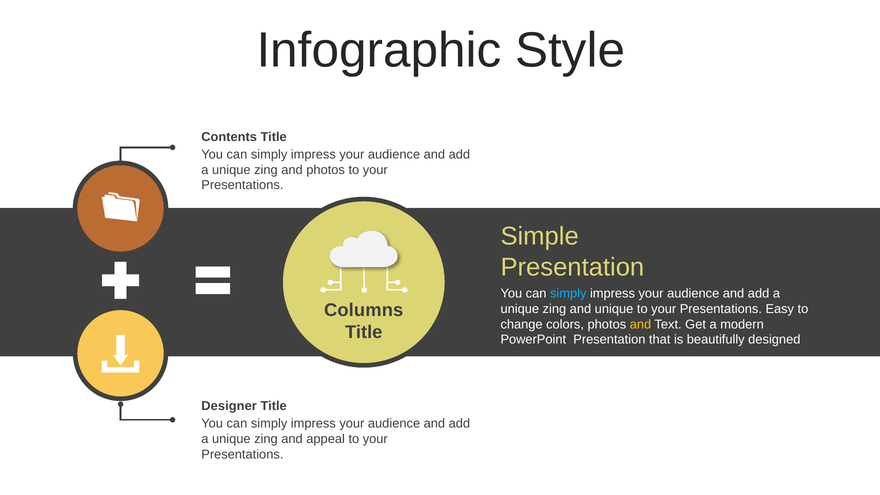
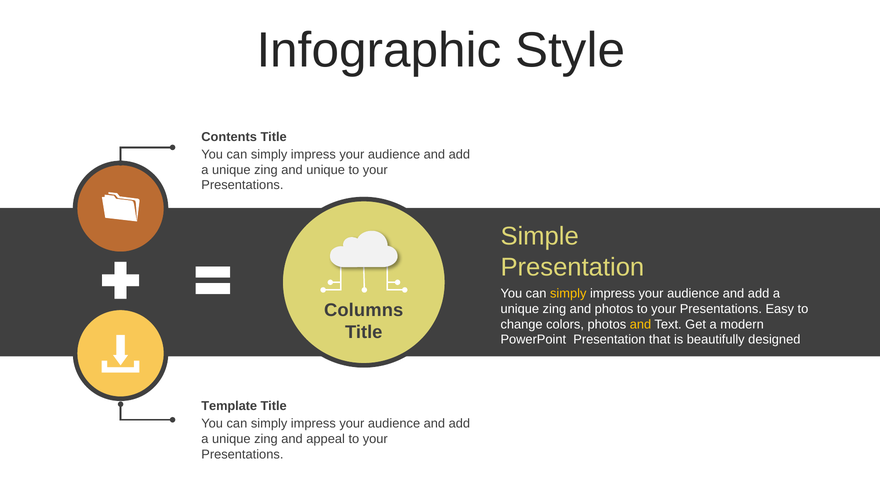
and photos: photos -> unique (326, 170)
simply colour: light blue -> yellow (568, 293)
and unique: unique -> photos (614, 309)
Designer: Designer -> Template (229, 406)
